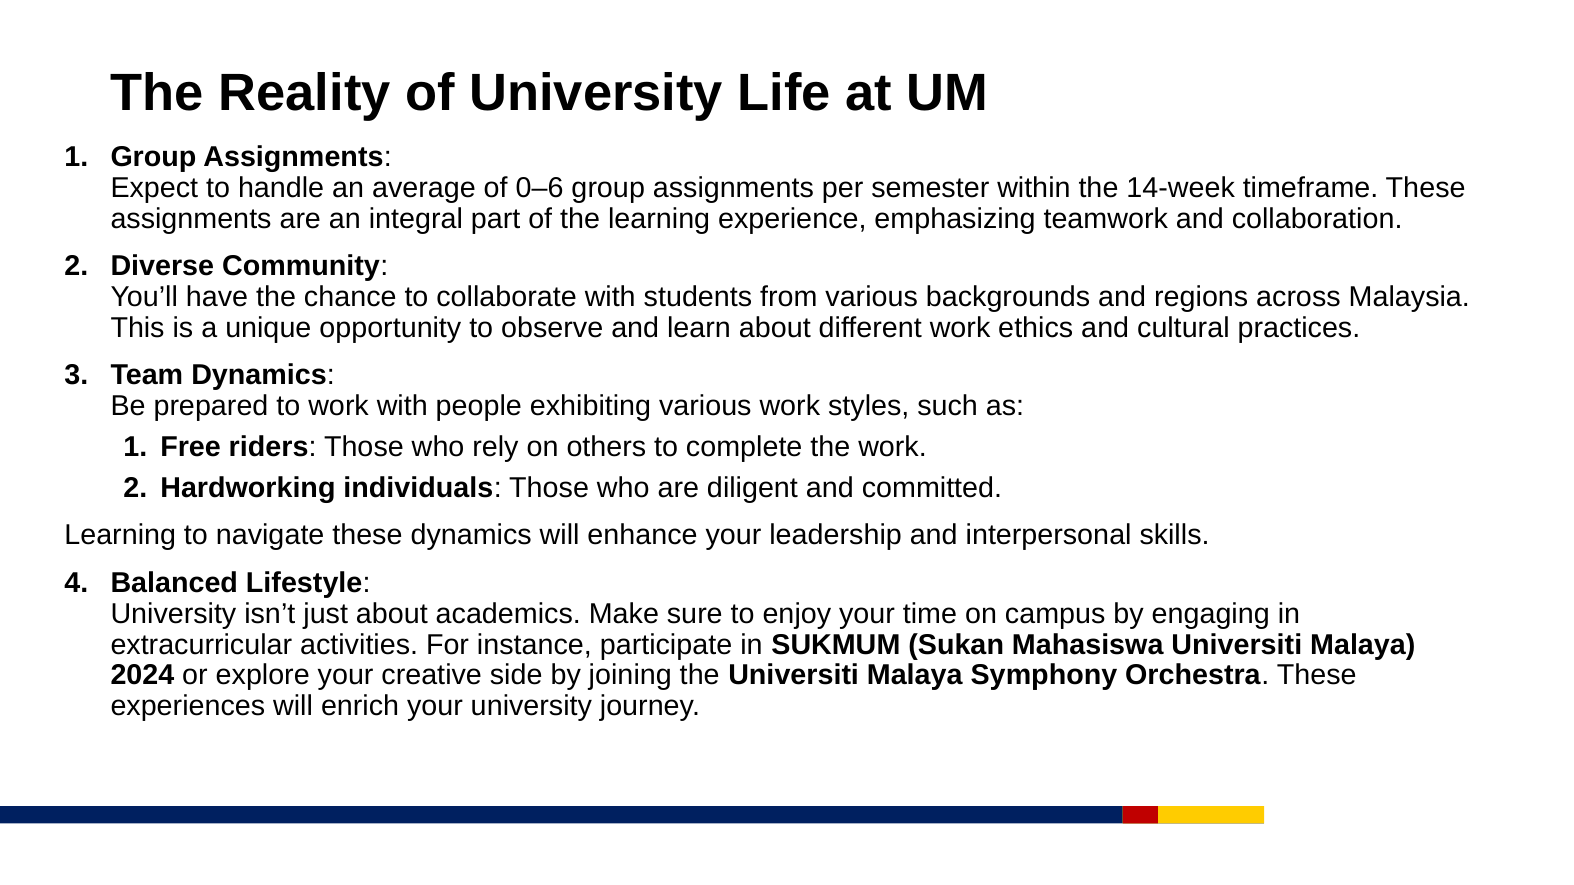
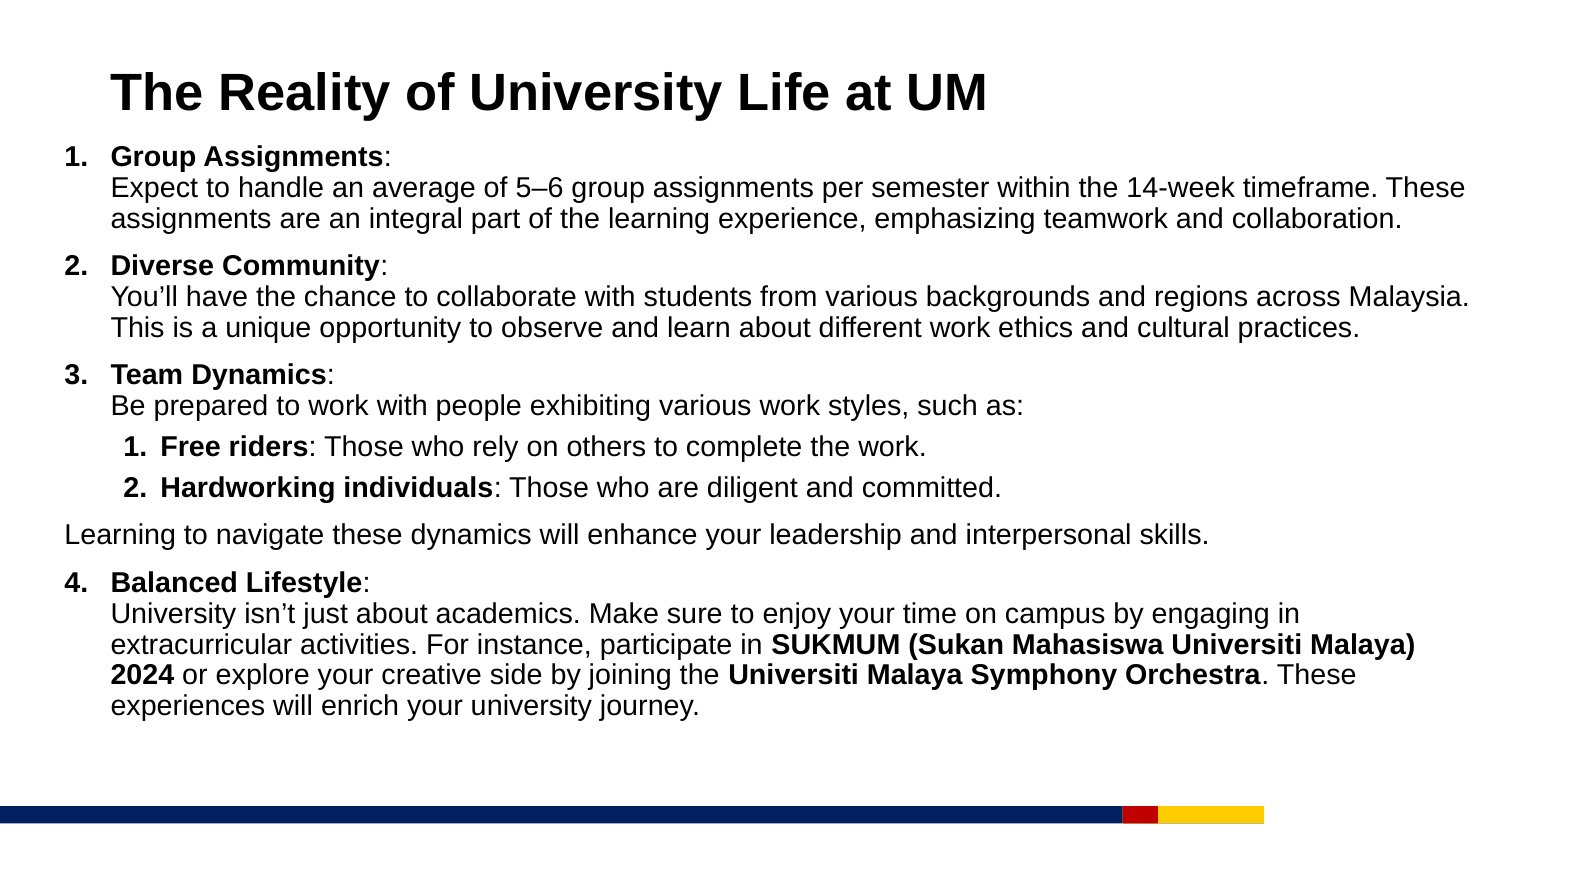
0–6: 0–6 -> 5–6 (540, 188)
